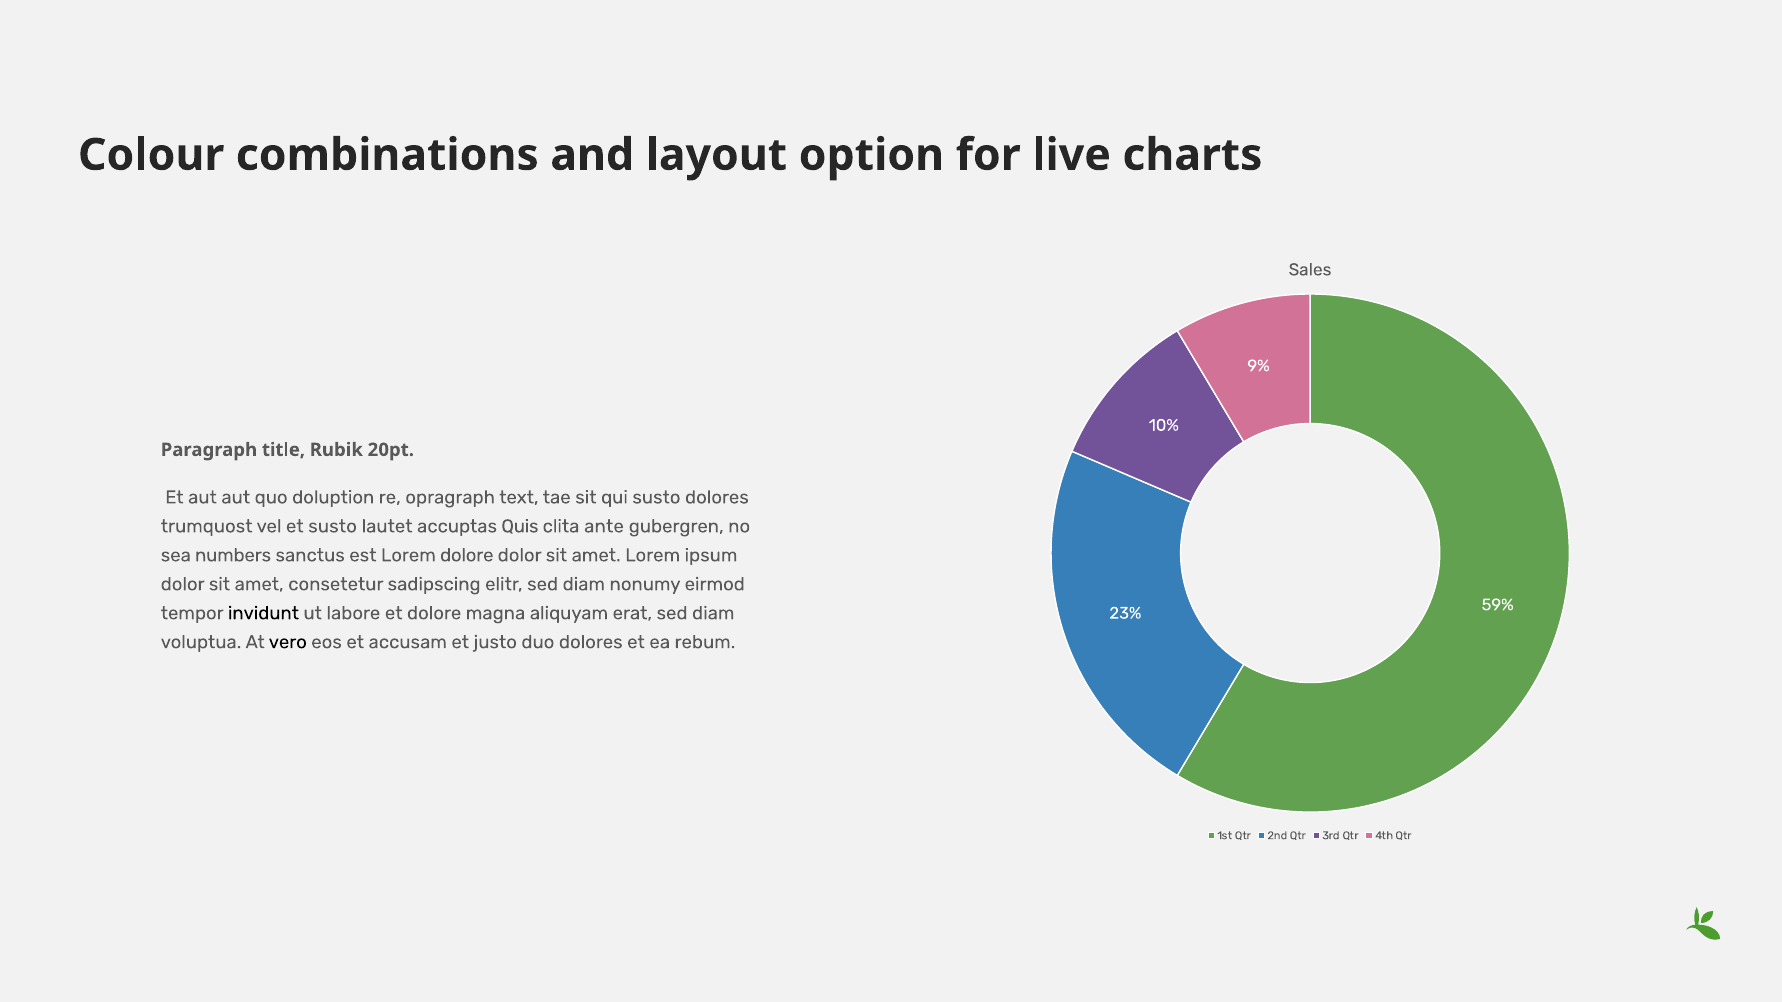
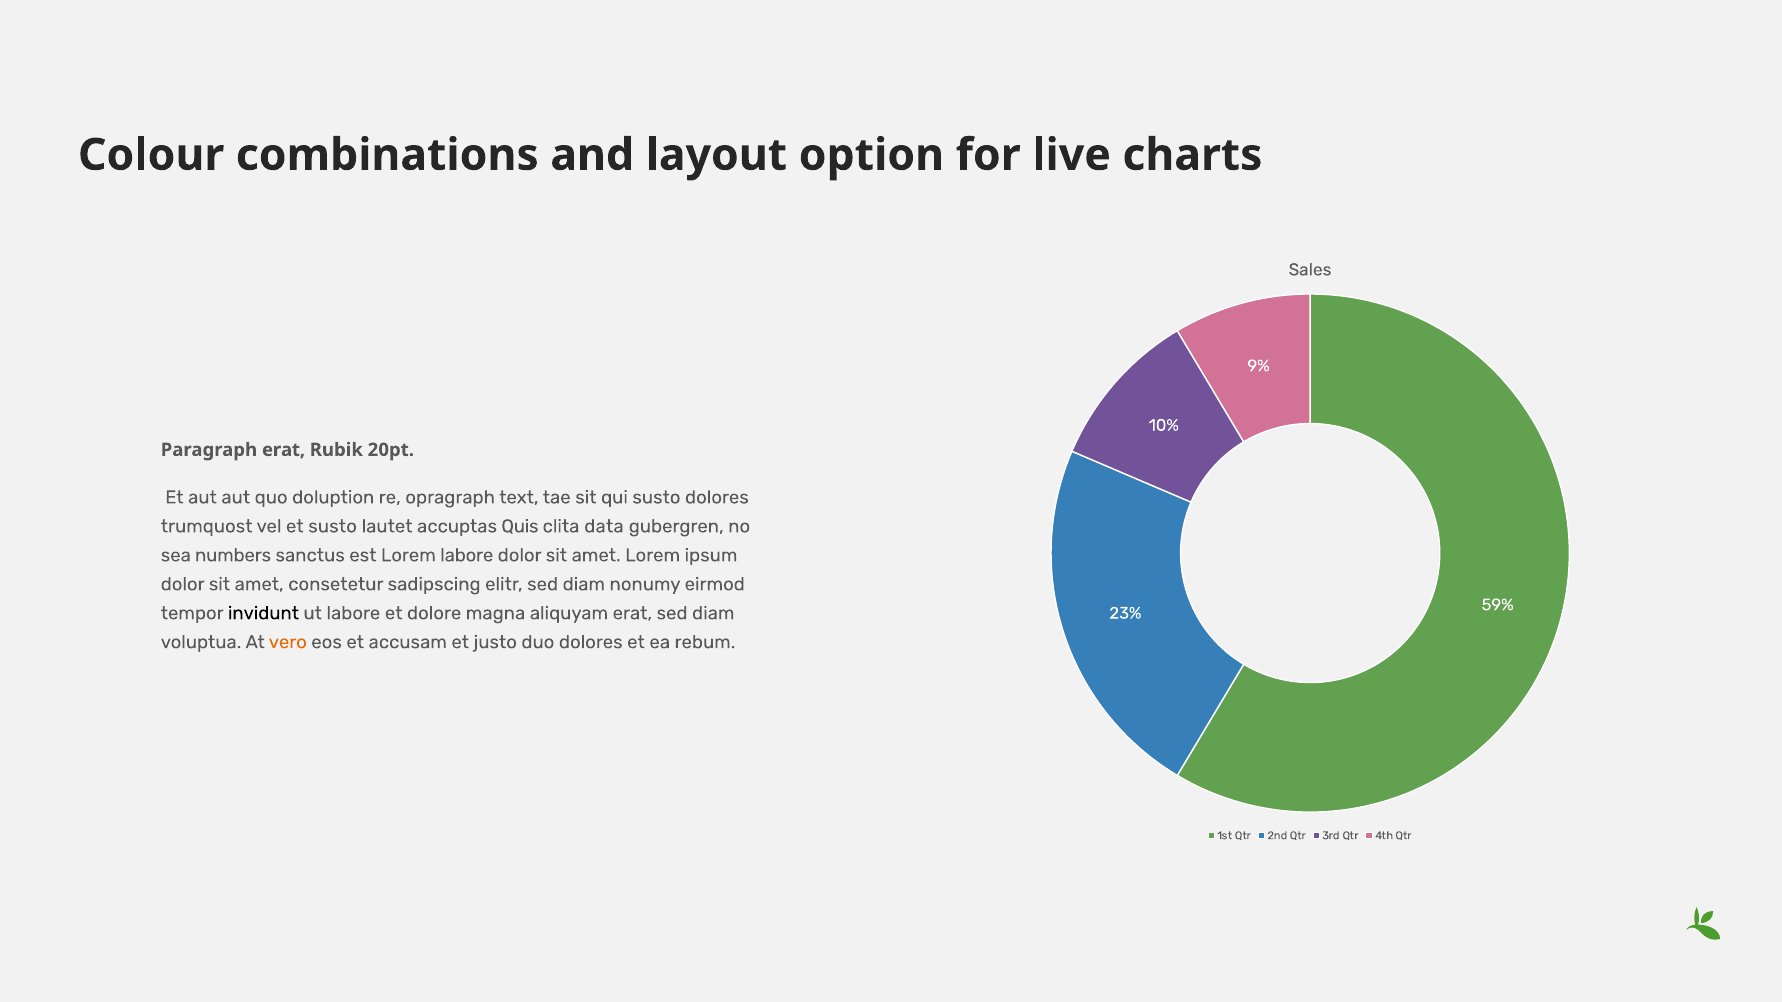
Paragraph title: title -> erat (284, 450)
ante: ante -> data (604, 527)
Lorem dolore: dolore -> labore (467, 555)
vero colour: black -> orange (288, 642)
